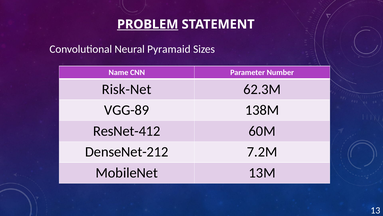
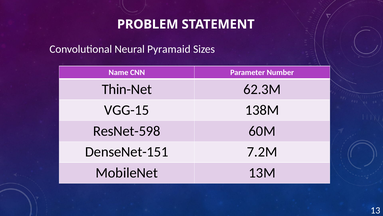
PROBLEM underline: present -> none (148, 24)
Risk-Net: Risk-Net -> Thin-Net (127, 89)
VGG-89: VGG-89 -> VGG-15 (127, 110)
ResNet-412: ResNet-412 -> ResNet-598 (127, 131)
DenseNet-212: DenseNet-212 -> DenseNet-151 (127, 152)
